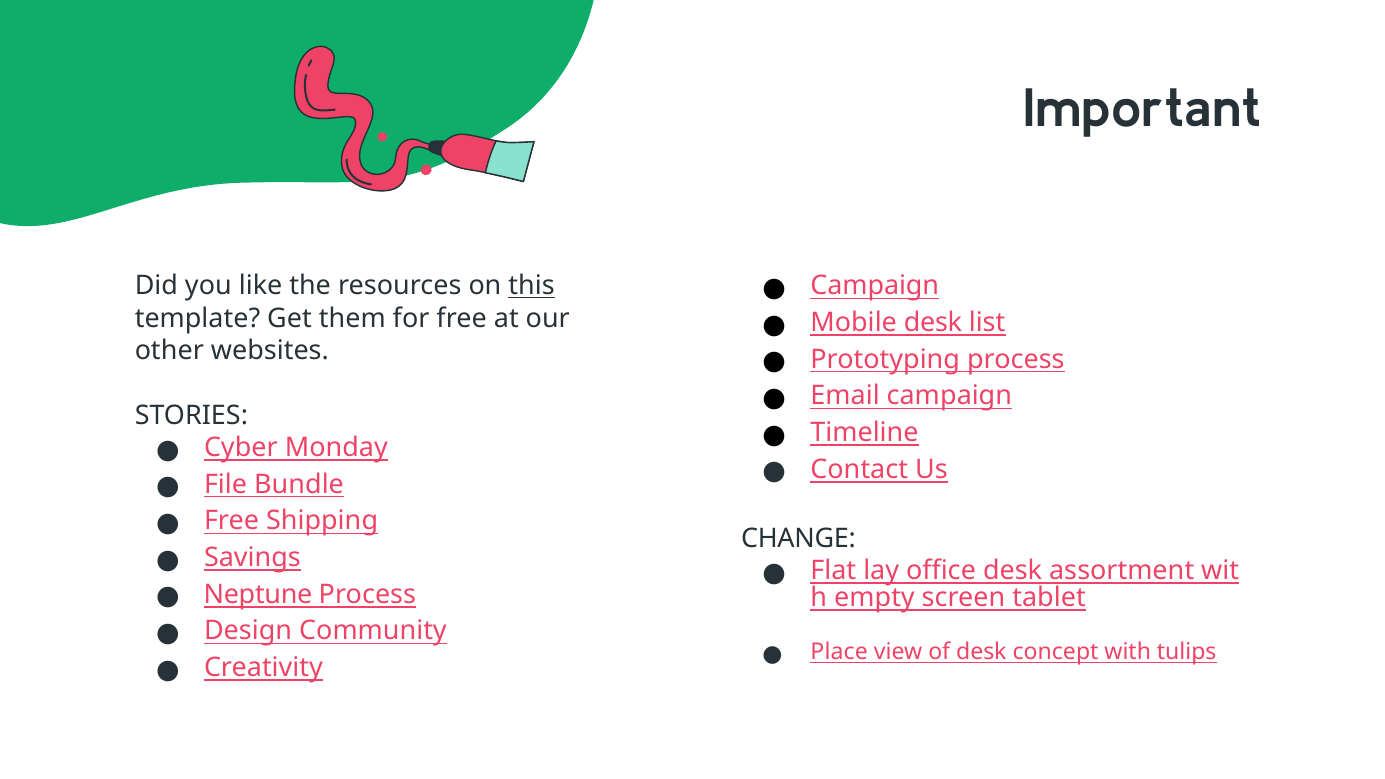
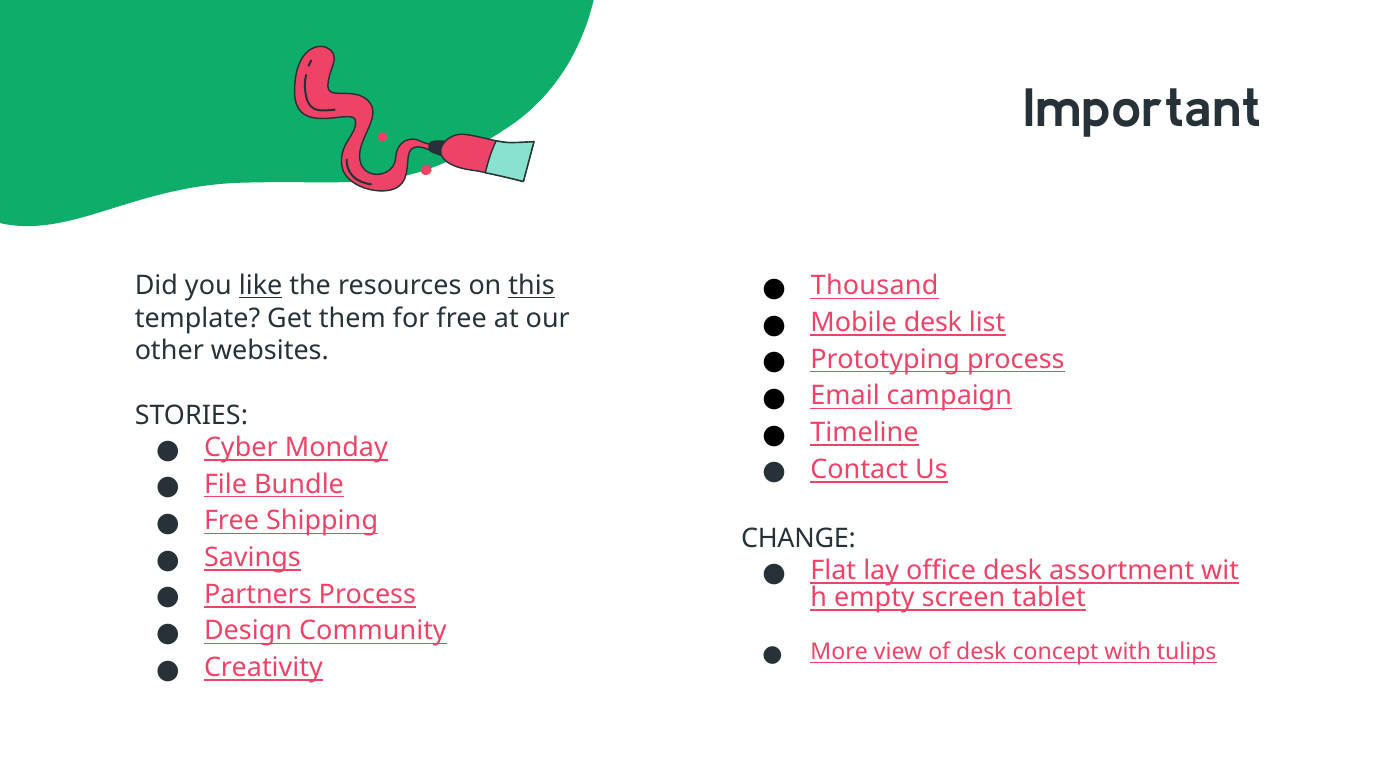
Campaign: Campaign -> Thousand (875, 286)
like underline: none -> present (261, 286)
Neptune: Neptune -> Partners (258, 594)
Place: Place -> More (839, 652)
